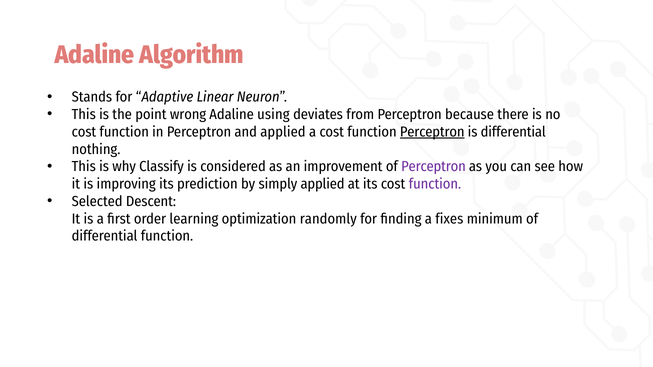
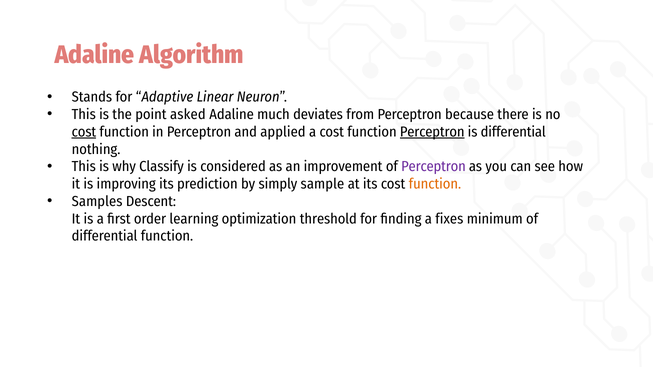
wrong: wrong -> asked (188, 115)
using: using -> much (273, 115)
cost underline: none -> present (84, 132)
simply applied: applied -> sample (322, 184)
function colour: purple -> orange (435, 184)
Selected: Selected -> Samples (97, 202)
randomly: randomly -> threshold (328, 219)
